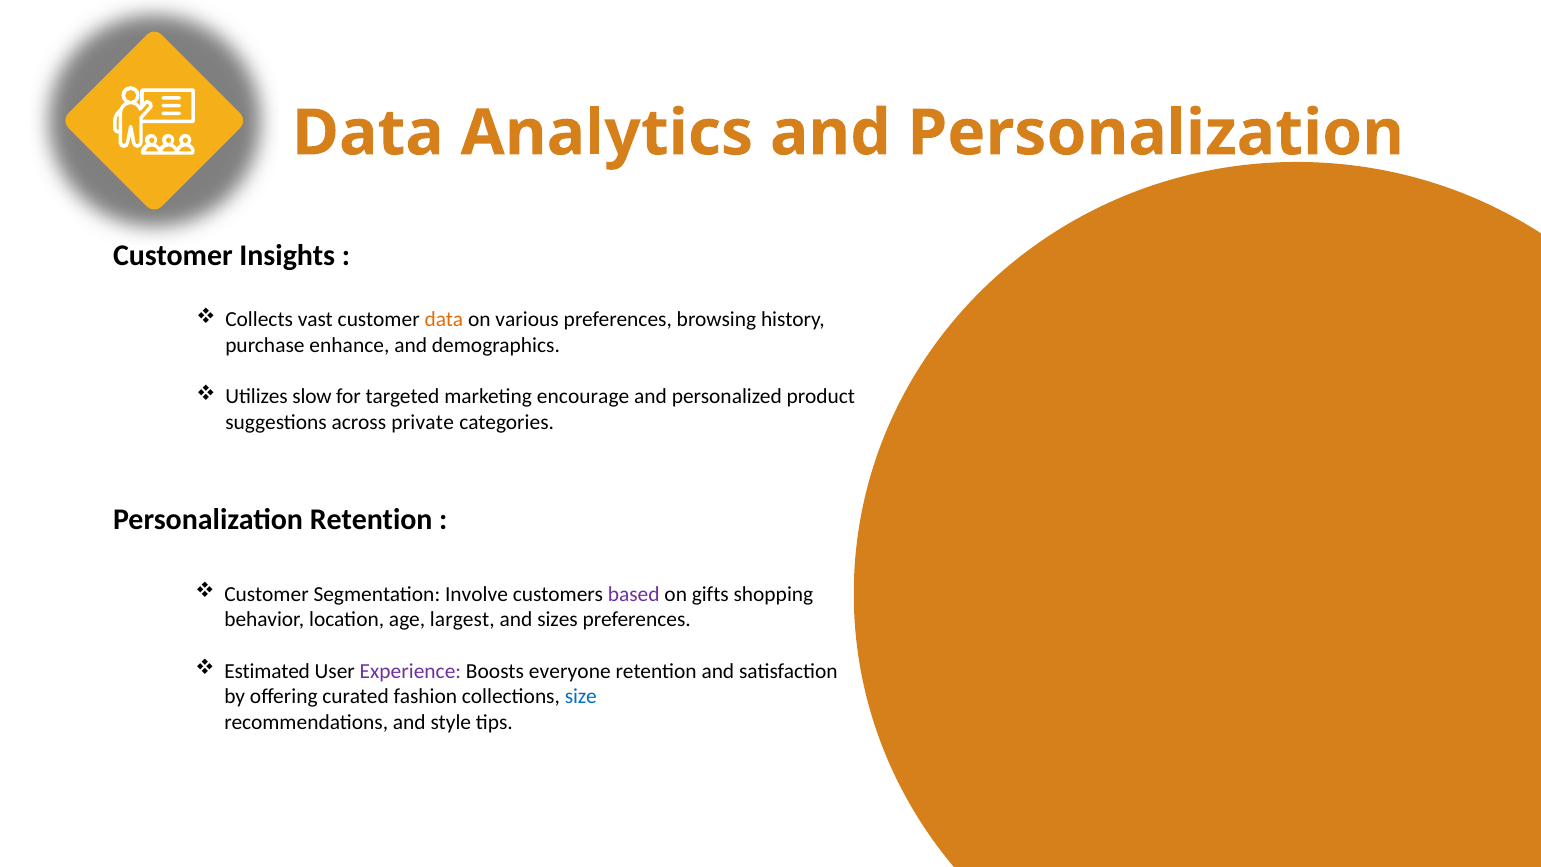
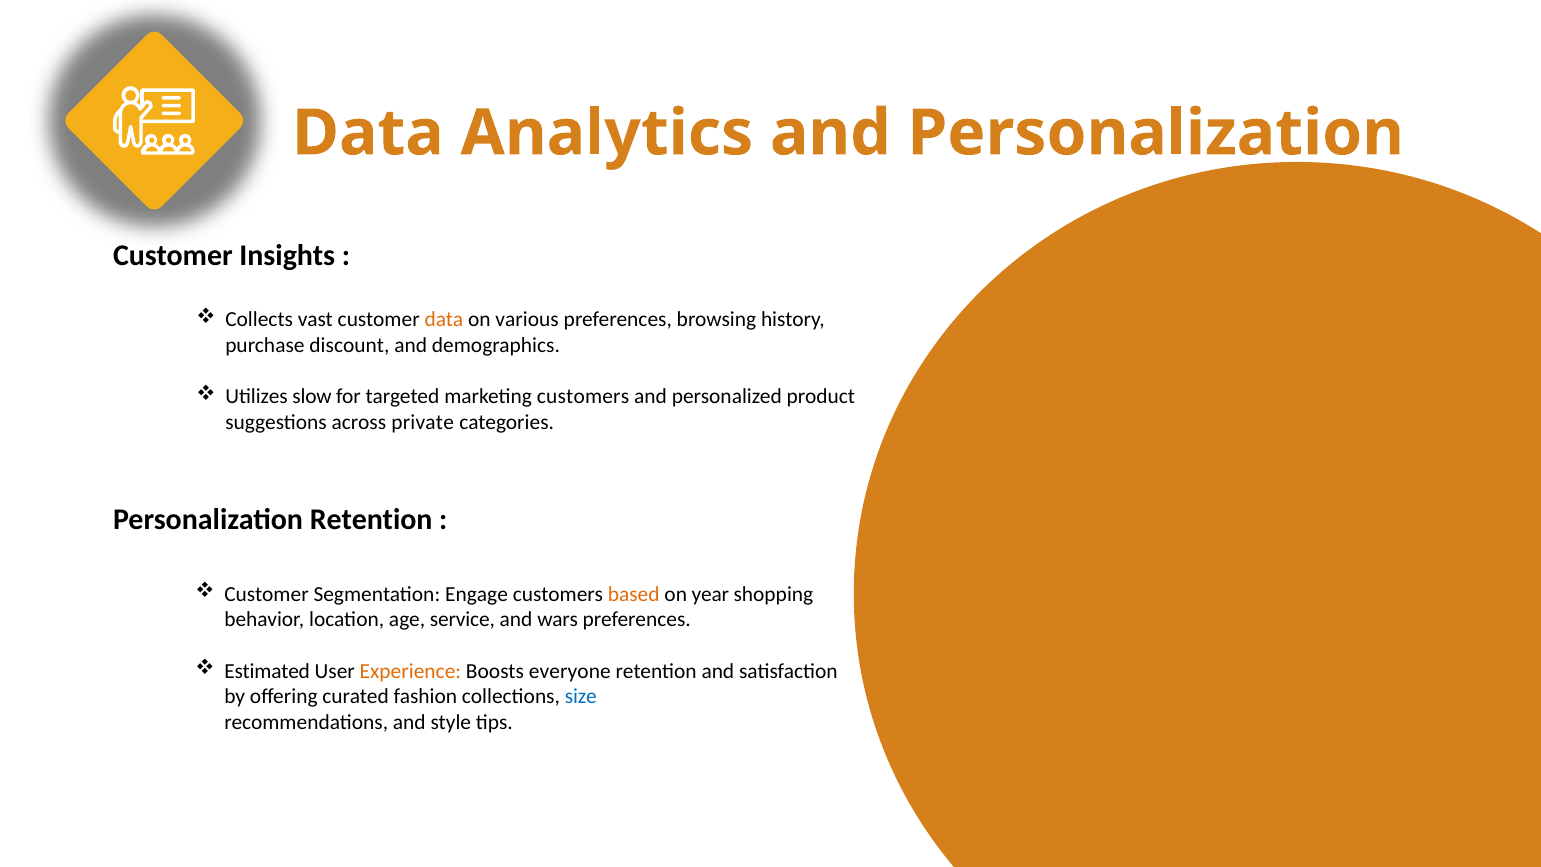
enhance: enhance -> discount (349, 345)
marketing encourage: encourage -> customers (583, 396)
Involve: Involve -> Engage (477, 594)
based colour: purple -> orange (634, 594)
gifts: gifts -> year (710, 594)
largest: largest -> service (462, 620)
sizes: sizes -> wars (558, 620)
Experience colour: purple -> orange (410, 671)
